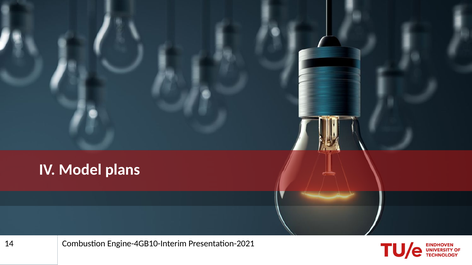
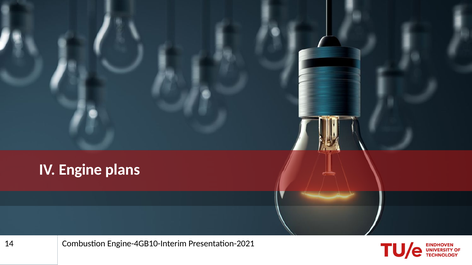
Model: Model -> Engine (80, 170)
